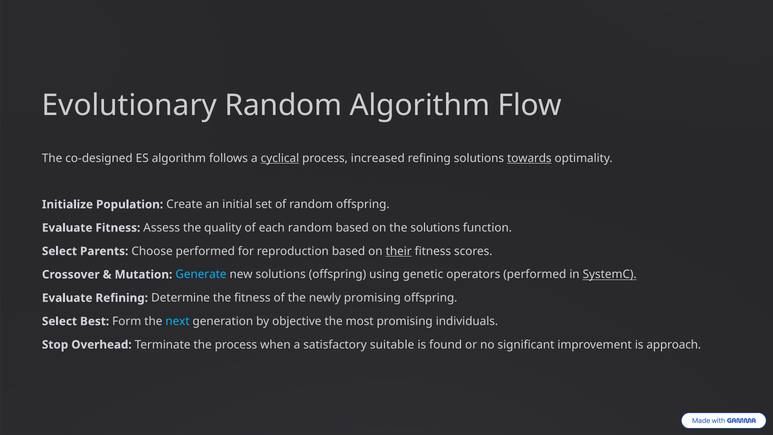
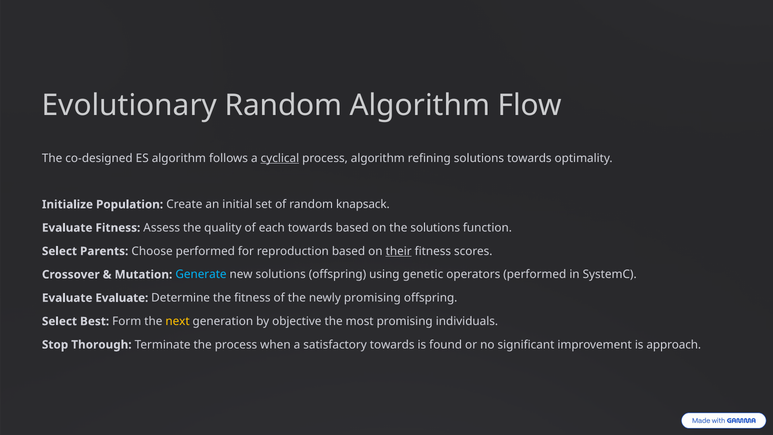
process increased: increased -> algorithm (378, 158)
towards underline: present -> none (529, 158)
random offspring: offspring -> knapsack (363, 204)
each random: random -> towards (310, 228)
SystemC underline: present -> none (610, 274)
Evaluate Refining: Refining -> Evaluate (122, 298)
next colour: light blue -> yellow (178, 321)
Overhead: Overhead -> Thorough (101, 345)
satisfactory suitable: suitable -> towards (392, 345)
